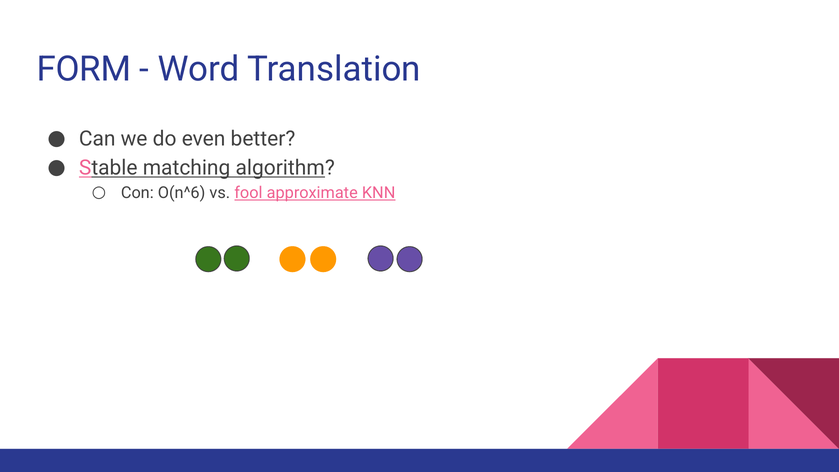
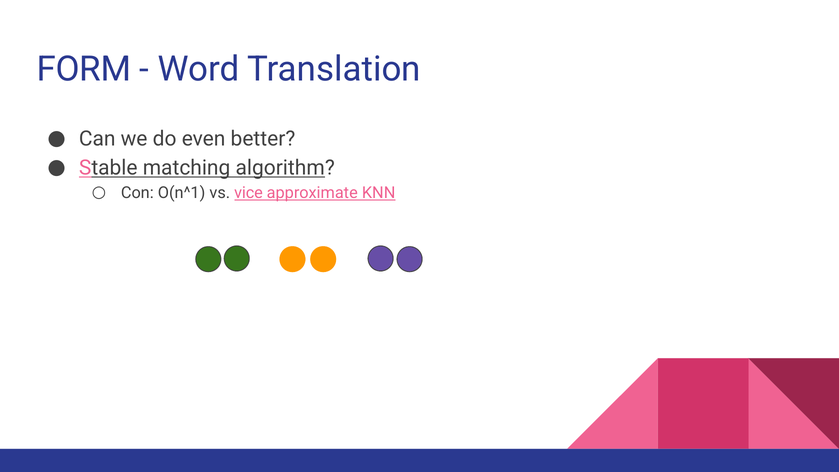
O(n^6: O(n^6 -> O(n^1 (182, 193)
fool: fool -> vice (248, 193)
